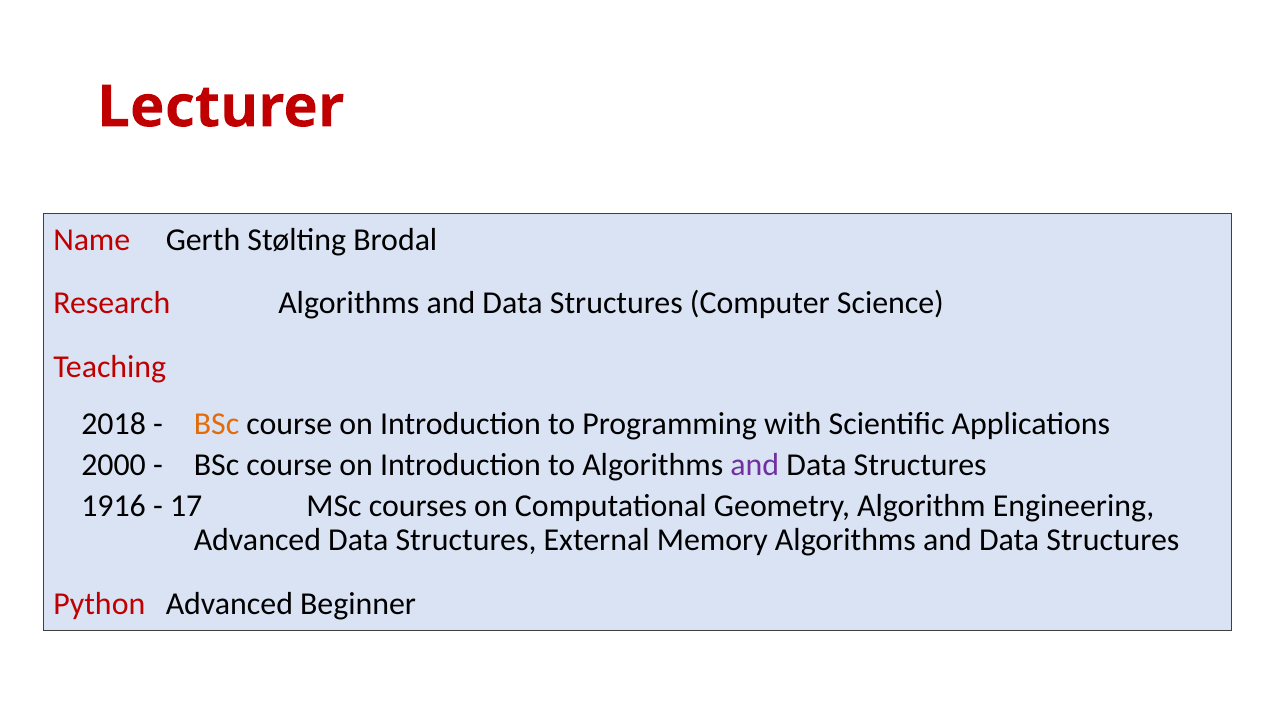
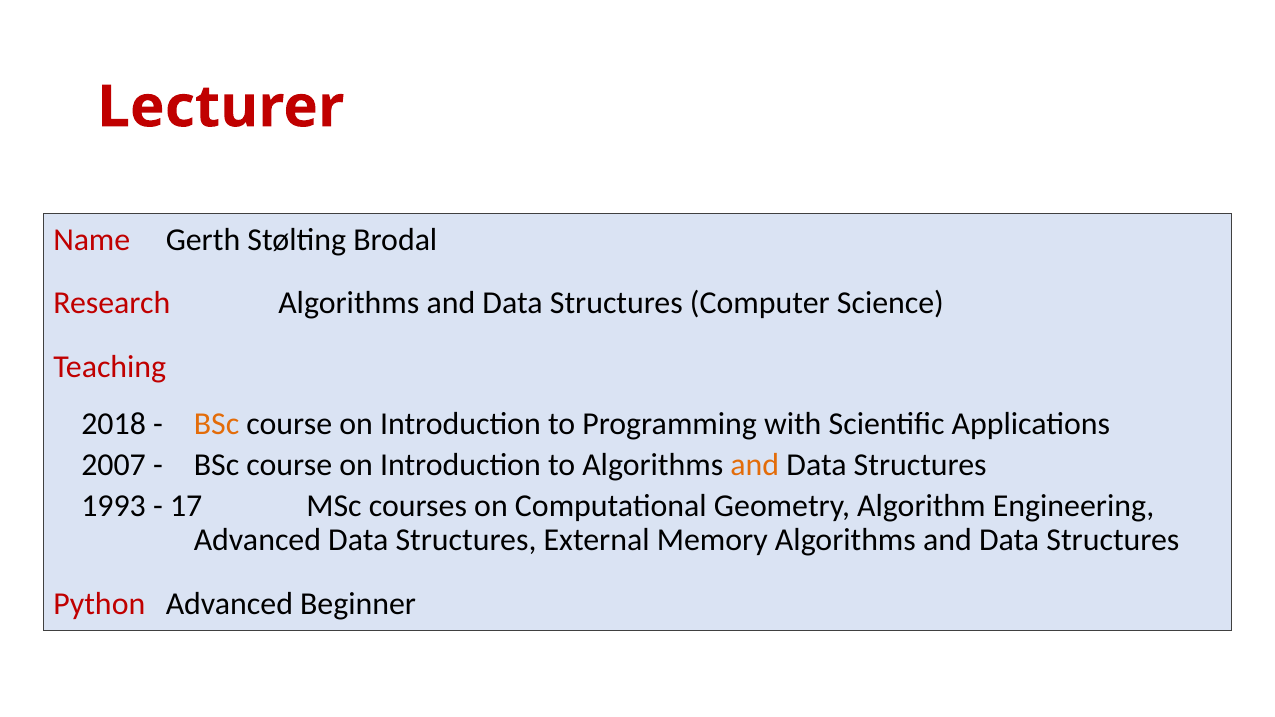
2000: 2000 -> 2007 (114, 465)
and colour: purple -> orange (755, 465)
1916: 1916 -> 1993 (114, 506)
